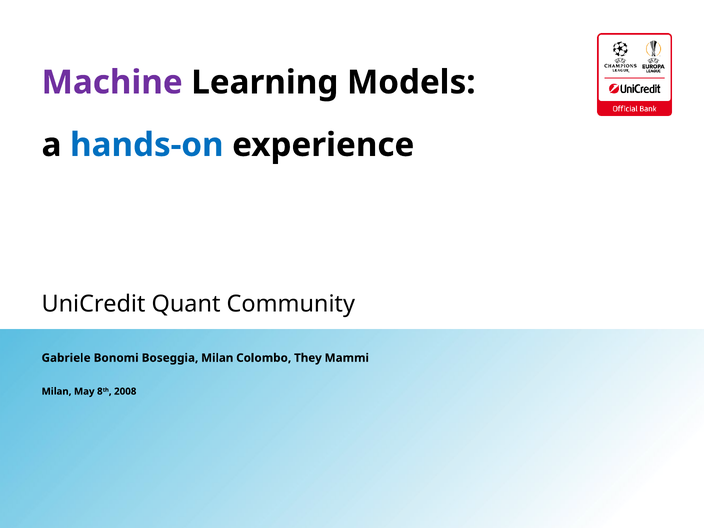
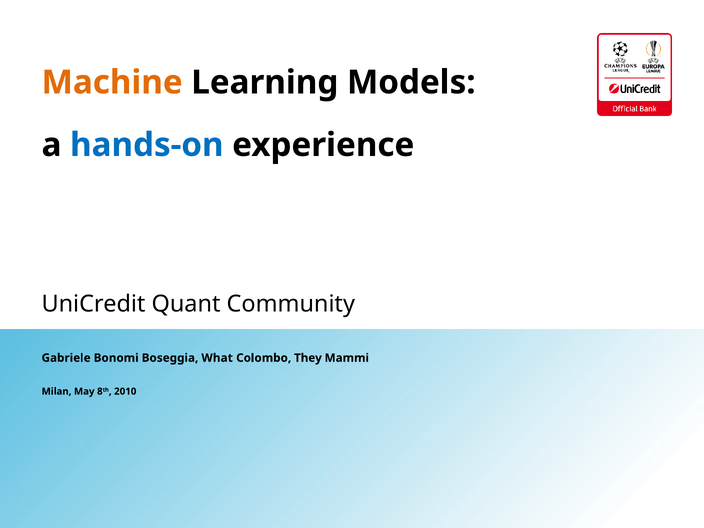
Machine colour: purple -> orange (112, 82)
Boseggia Milan: Milan -> What (217, 358)
2008: 2008 -> 2010 (125, 391)
